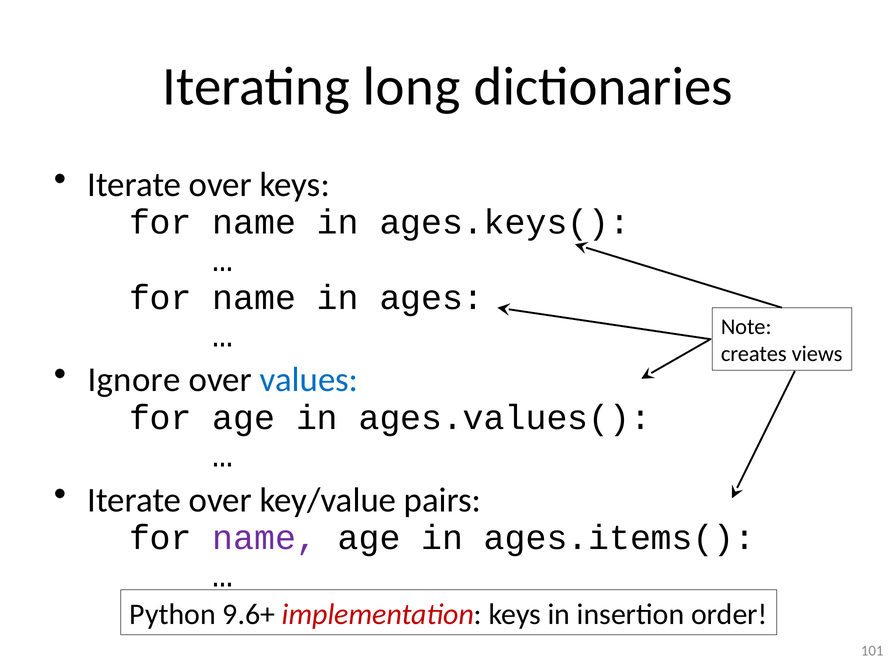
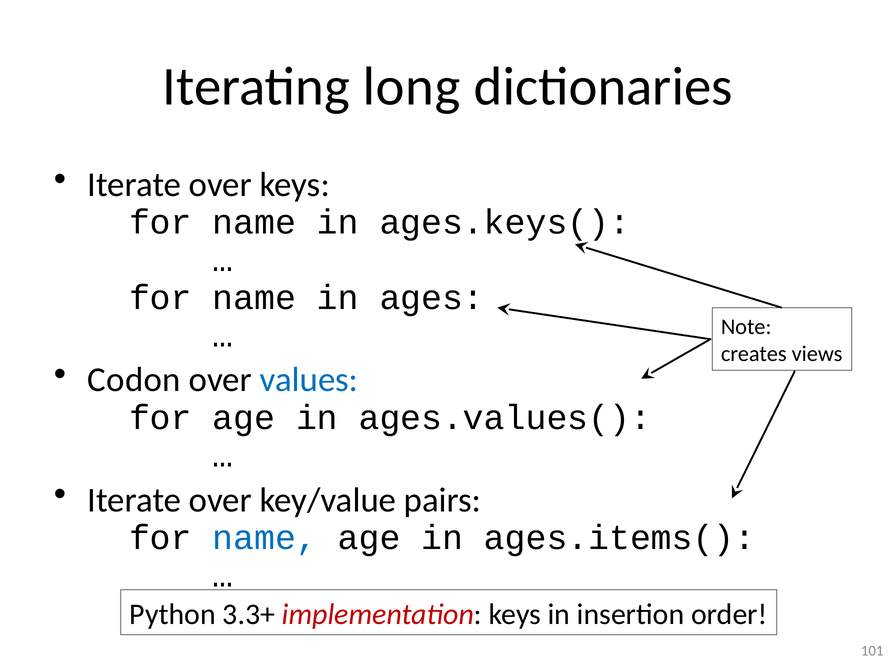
Ignore: Ignore -> Codon (134, 380)
name colour: purple -> blue (265, 538)
9.6+: 9.6+ -> 3.3+ (249, 614)
